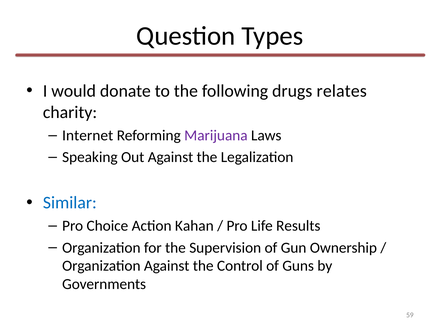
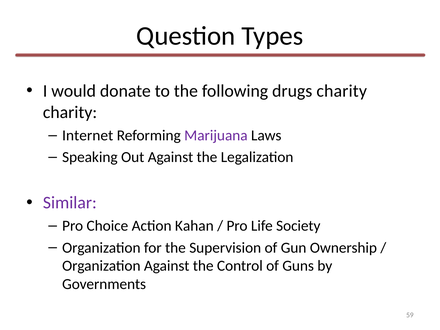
drugs relates: relates -> charity (342, 91)
Similar colour: blue -> purple (70, 203)
Results: Results -> Society (298, 226)
